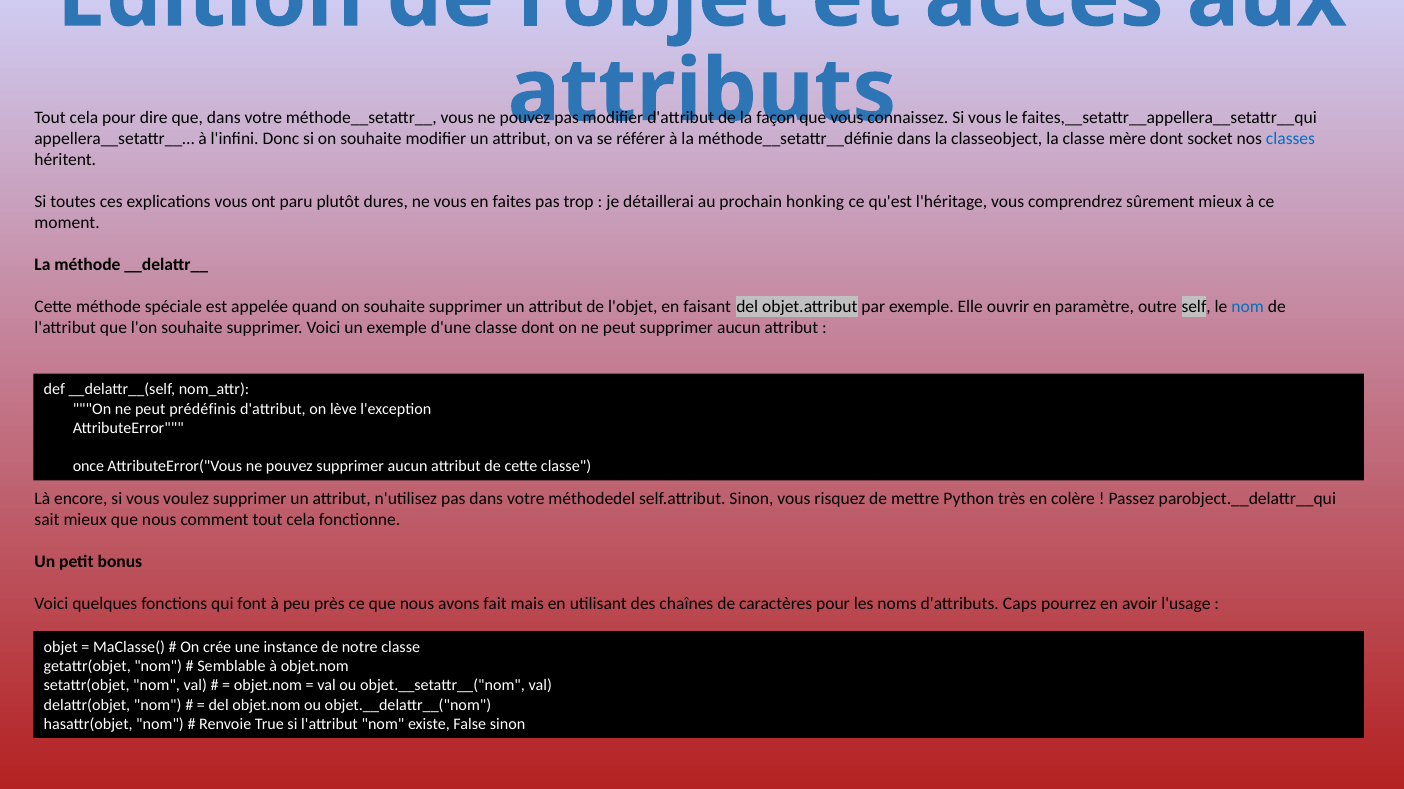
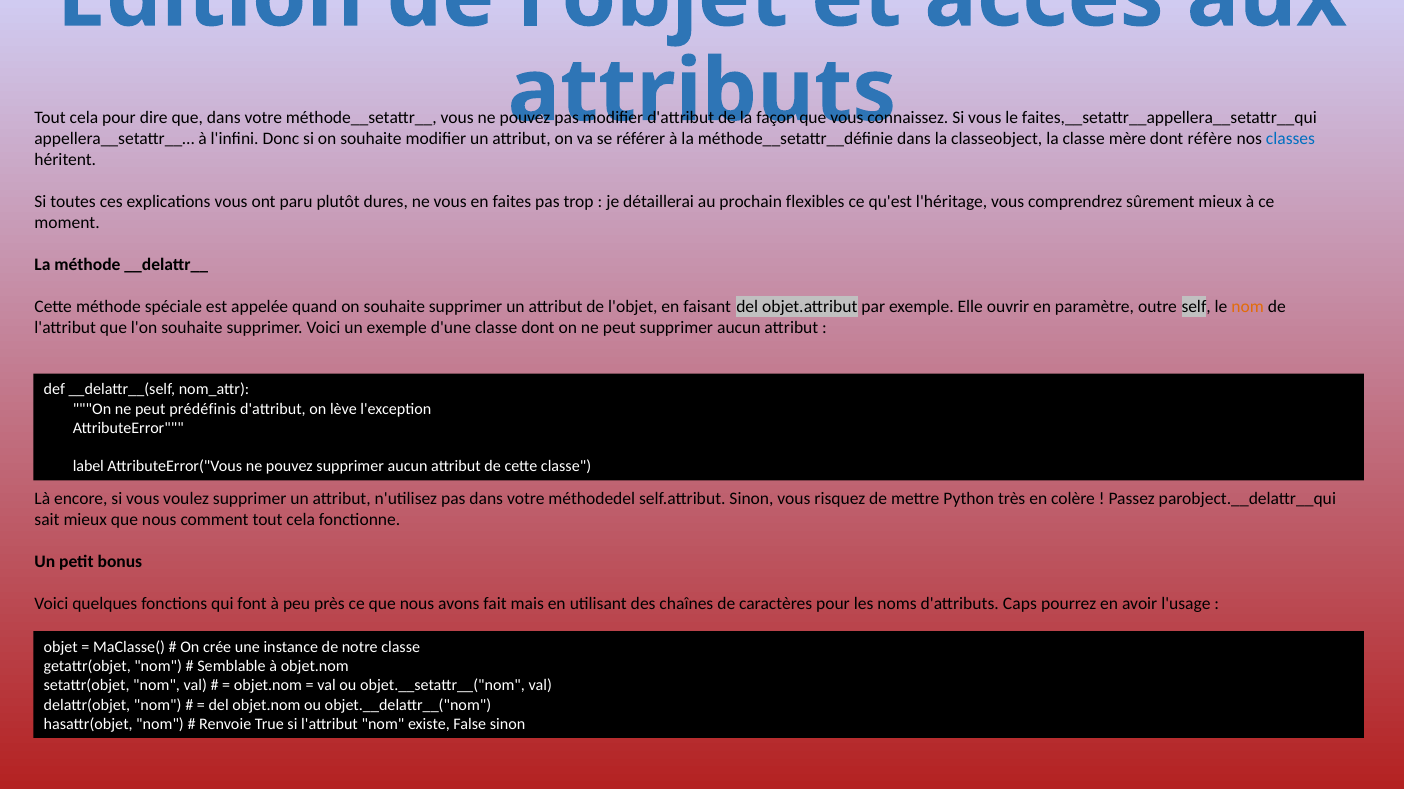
socket: socket -> réfère (1210, 138)
honking: honking -> flexibles (815, 202)
nom colour: blue -> orange (1248, 307)
once: once -> label (88, 467)
